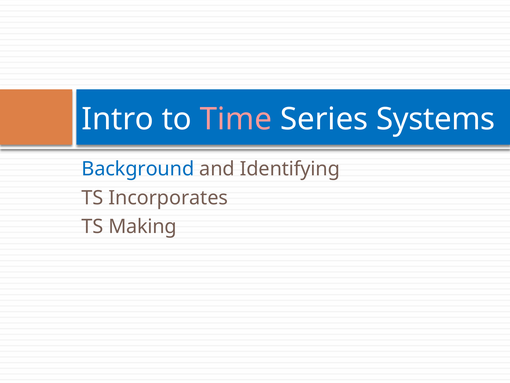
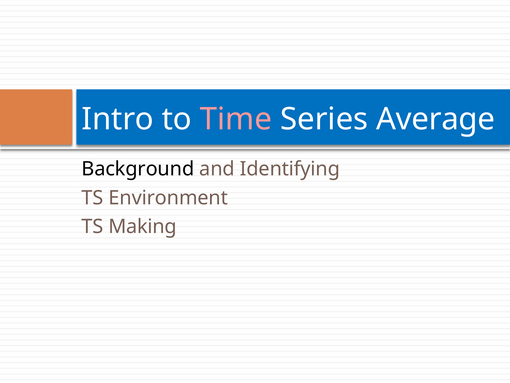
Systems: Systems -> Average (436, 119)
Background colour: blue -> black (138, 169)
Incorporates: Incorporates -> Environment (168, 198)
